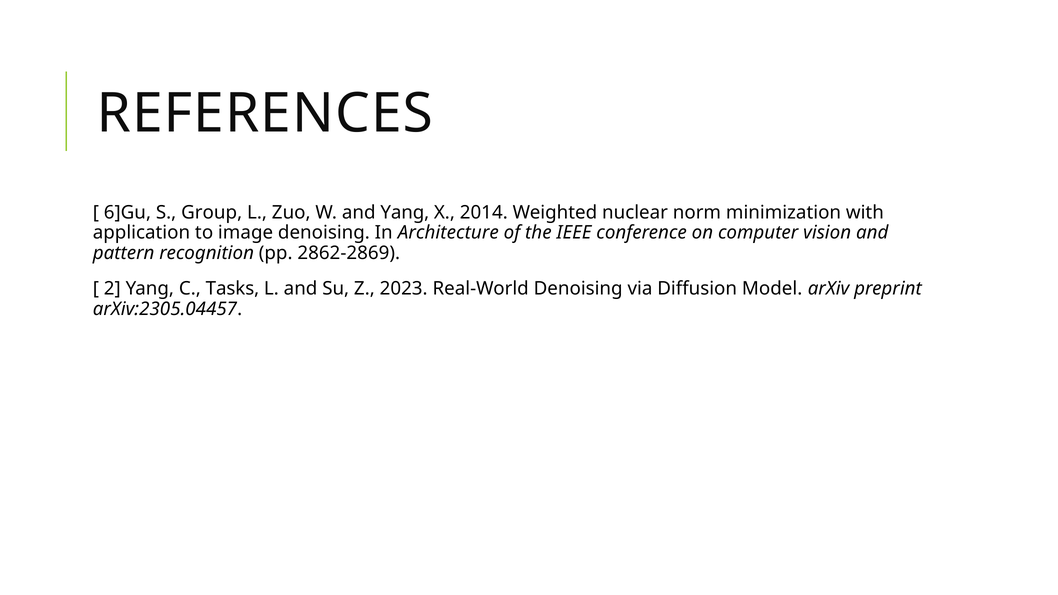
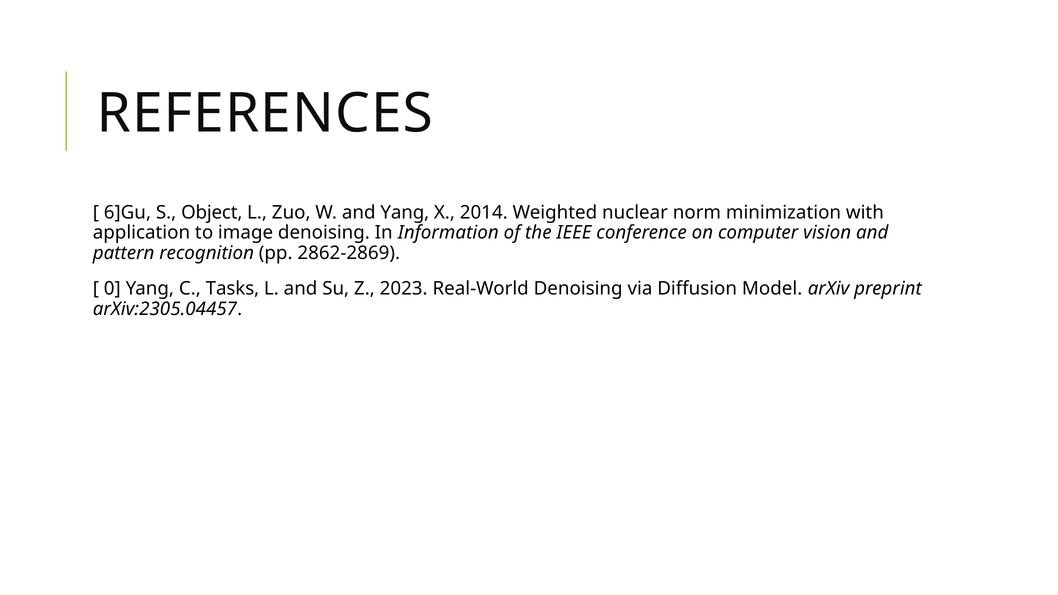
Group: Group -> Object (212, 212)
Architecture: Architecture -> Information (448, 233)
2: 2 -> 0 (112, 289)
